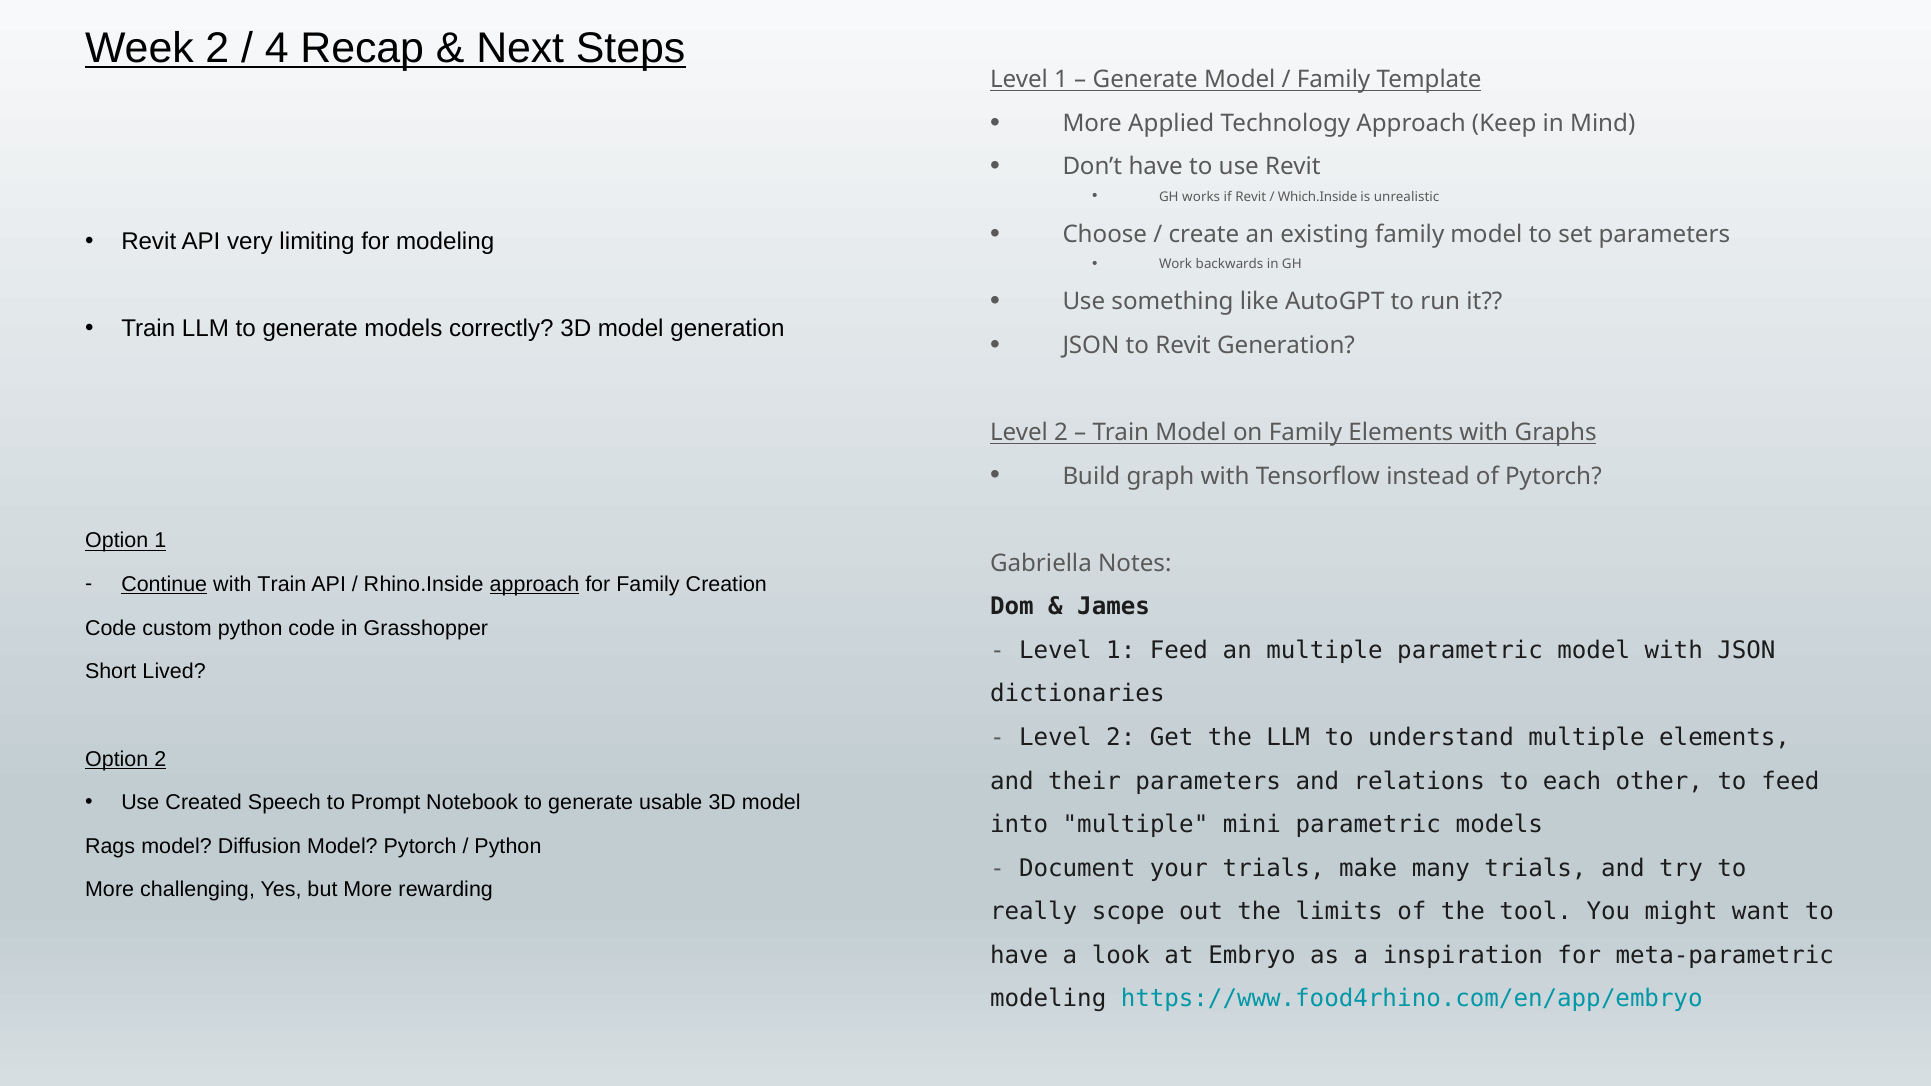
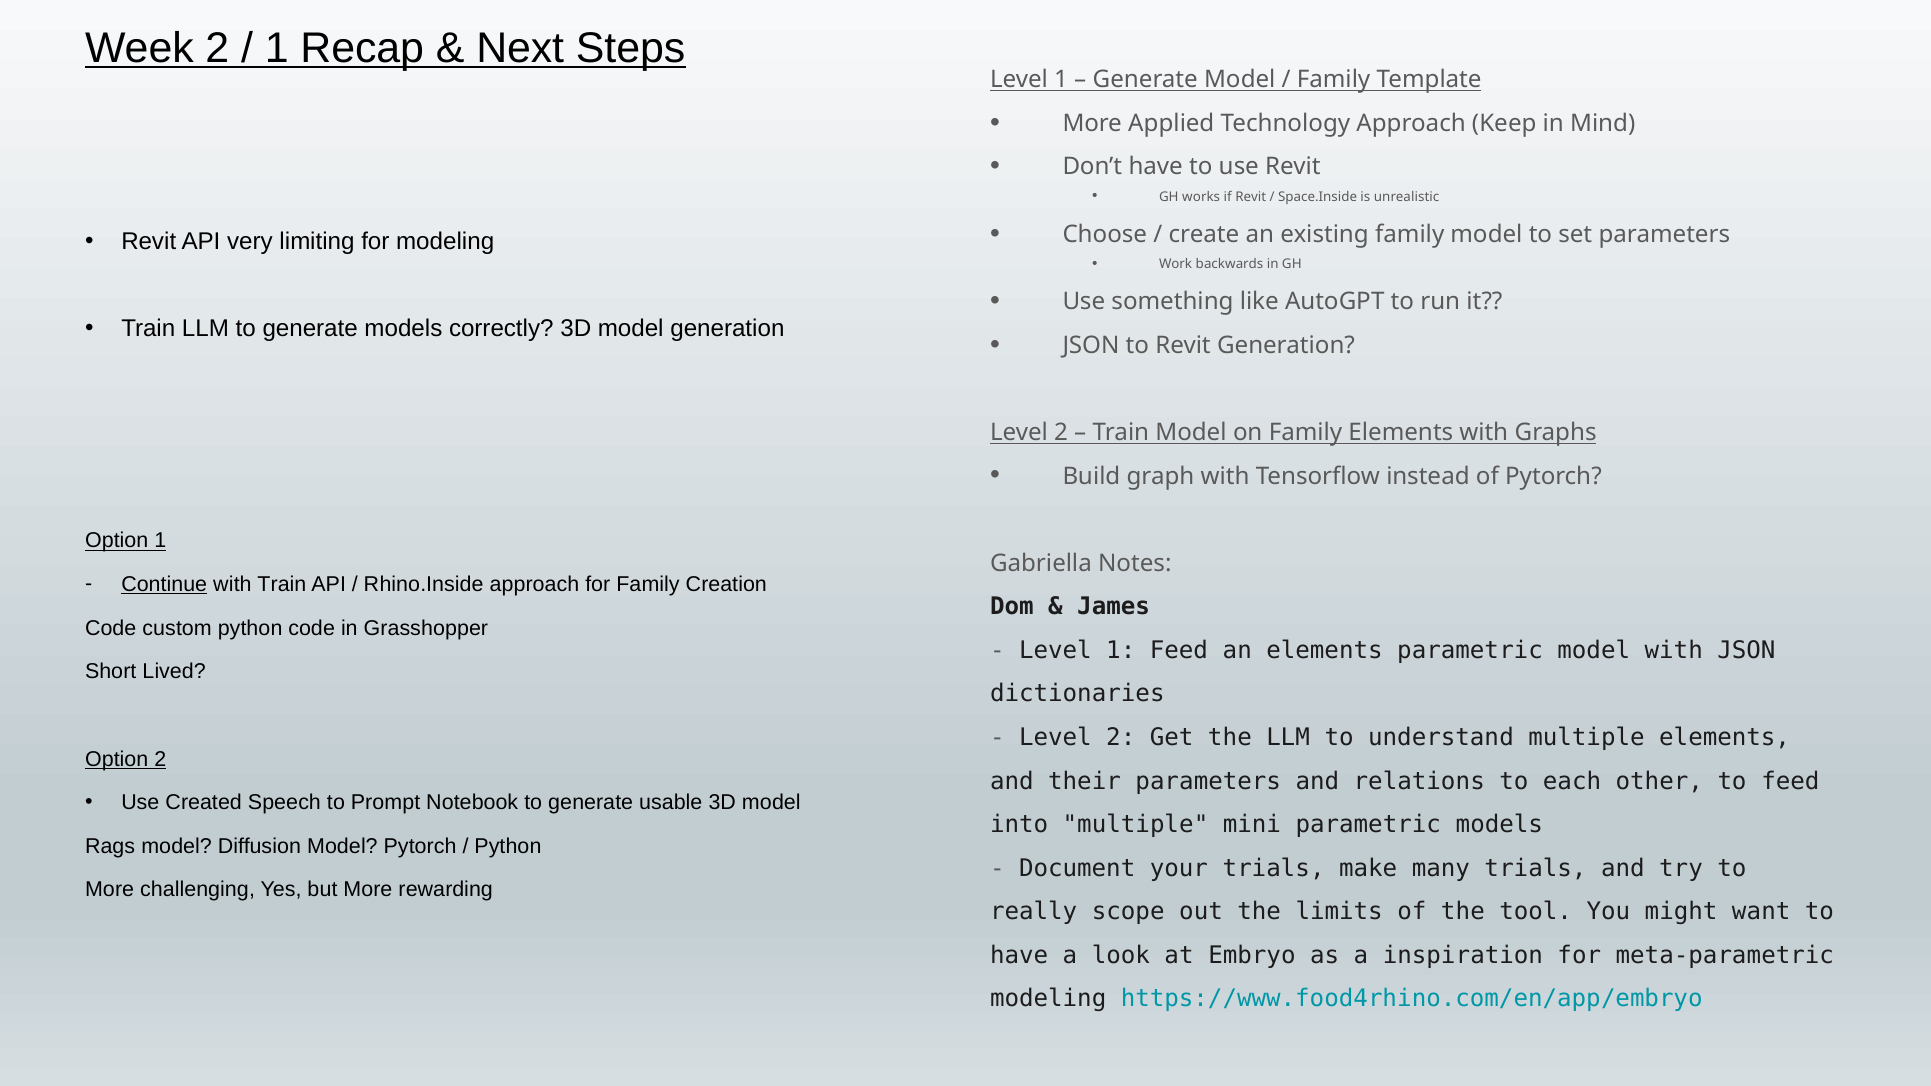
4: 4 -> 1 (277, 48)
Which.Inside: Which.Inside -> Space.Inside (1318, 197)
approach underline: present -> none (535, 585)
an multiple: multiple -> elements (1324, 651)
